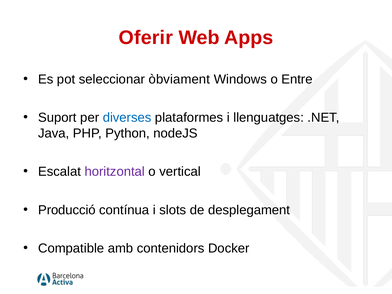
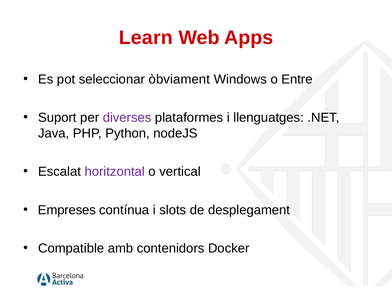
Oferir: Oferir -> Learn (146, 38)
diverses colour: blue -> purple (127, 118)
Producció: Producció -> Empreses (67, 210)
